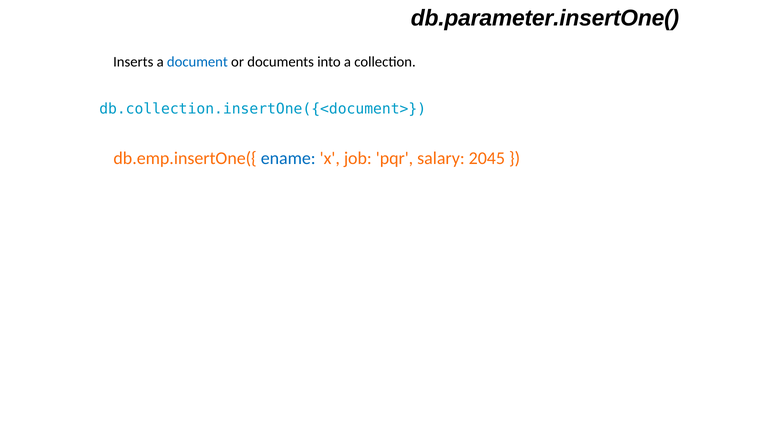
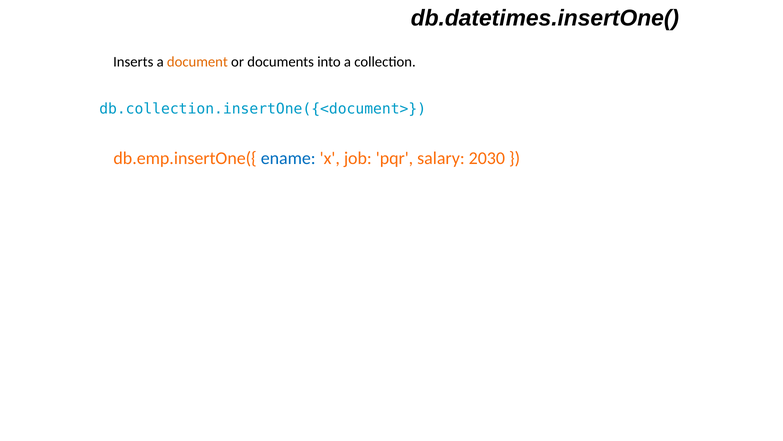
db.parameter.insertOne(: db.parameter.insertOne( -> db.datetimes.insertOne( (545, 18)
document colour: blue -> orange (197, 62)
2045: 2045 -> 2030 (487, 158)
